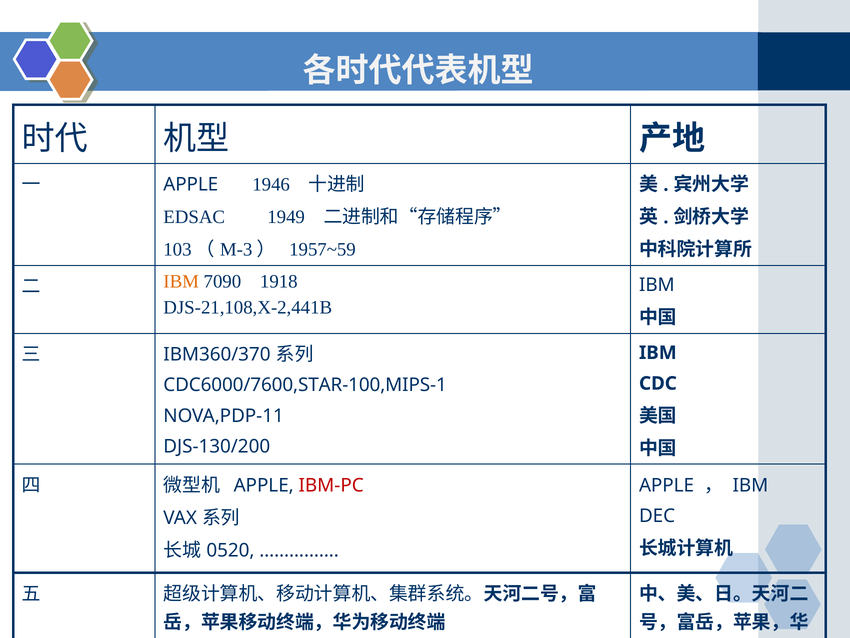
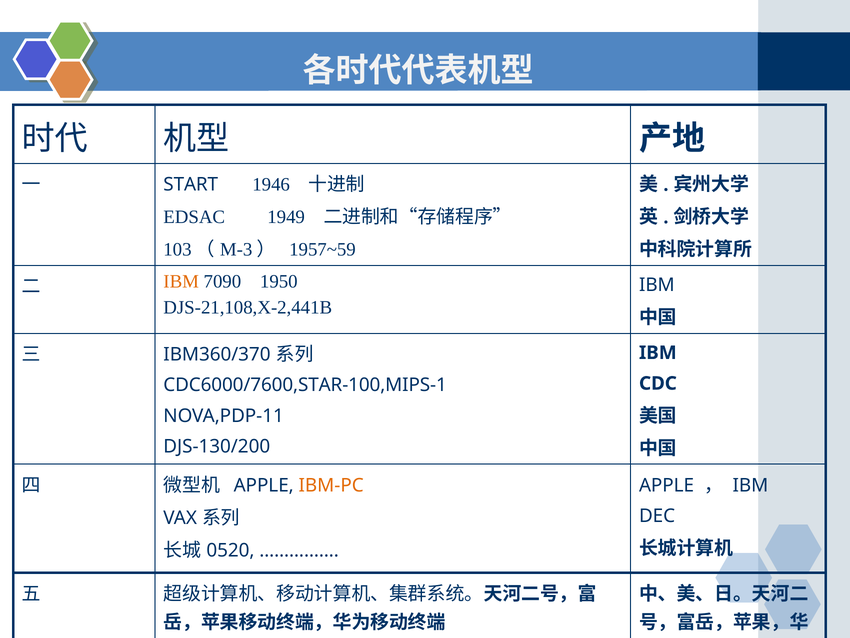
APPLE: APPLE -> START (191, 184)
1918: 1918 -> 1950 (279, 281)
IBM-PC colour: red -> orange (331, 485)
